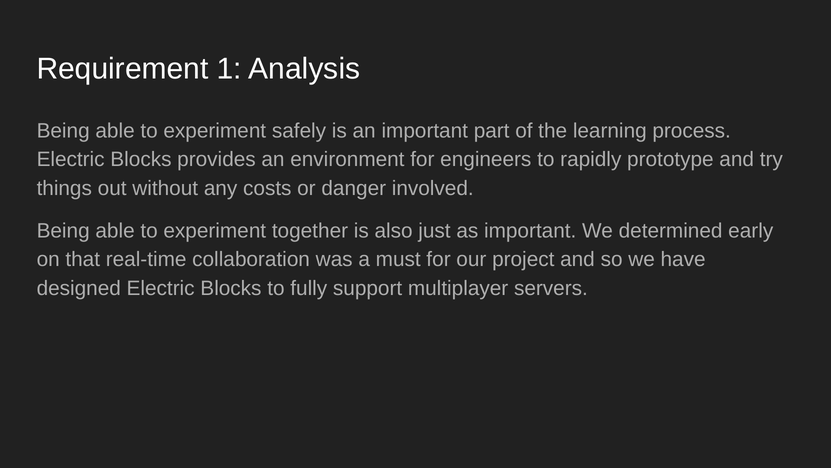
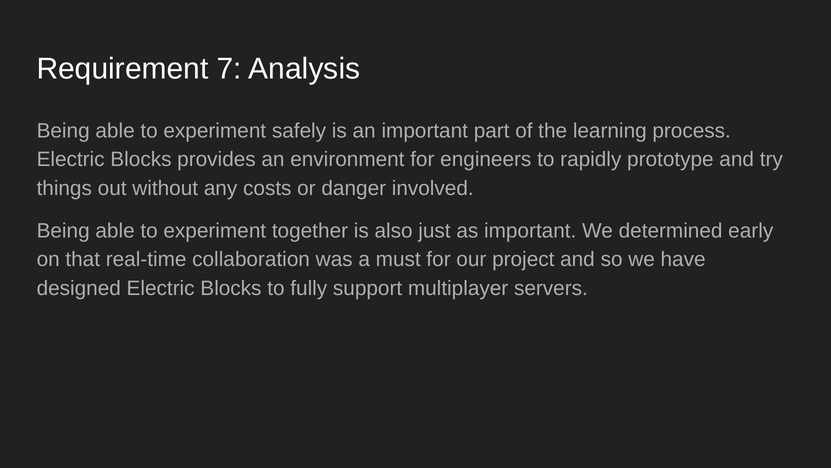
1: 1 -> 7 (229, 69)
